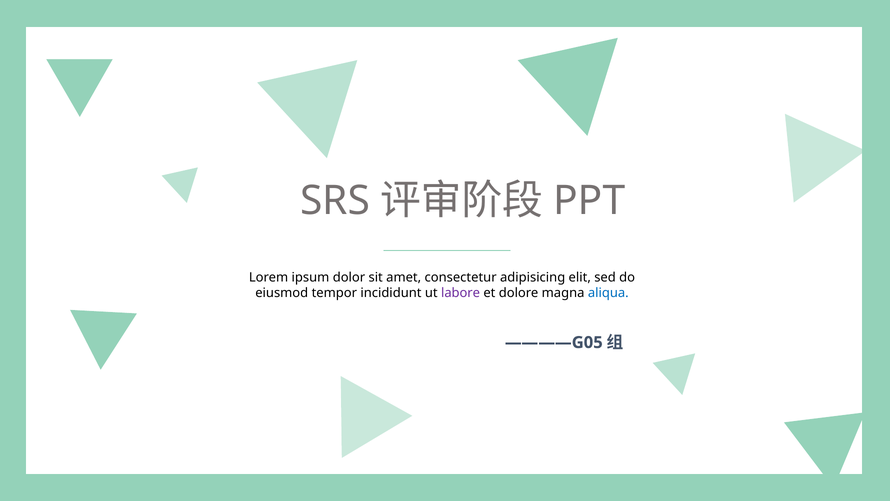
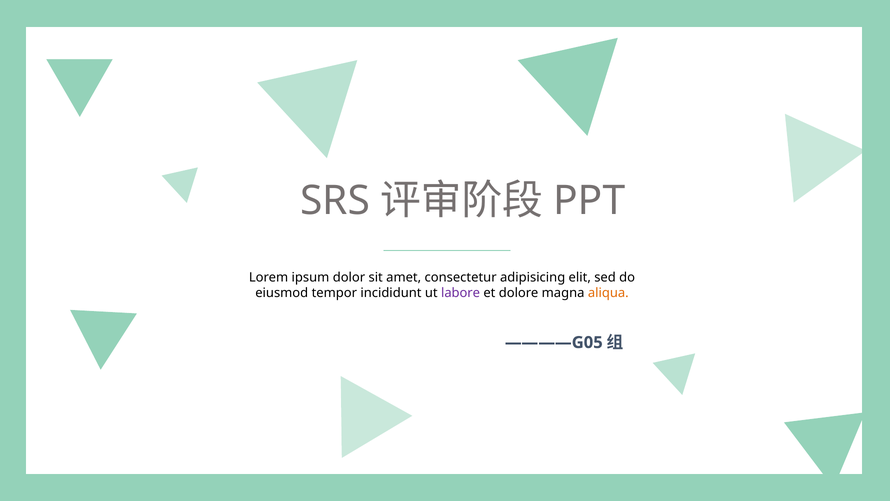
aliqua colour: blue -> orange (608, 293)
